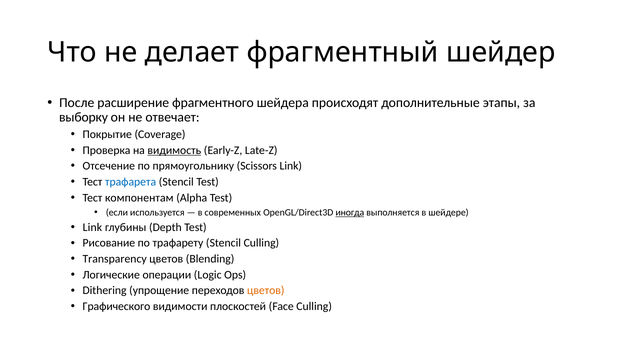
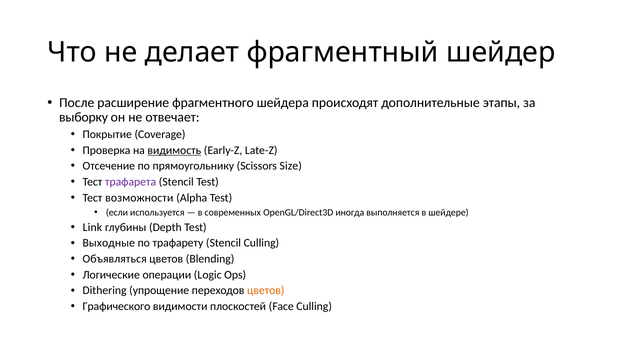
Scissors Link: Link -> Size (291, 166)
трафарета colour: blue -> purple (131, 182)
компонентам: компонентам -> возможности (139, 198)
иногда underline: present -> none (350, 213)
Рисование: Рисование -> Выходные (109, 243)
Transparency: Transparency -> Объявляться (115, 259)
